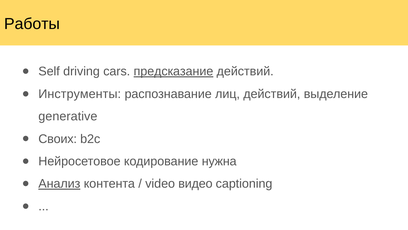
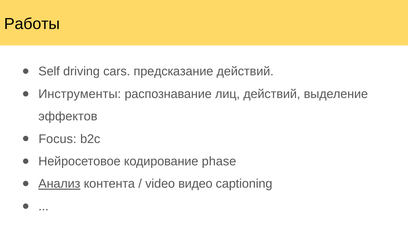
предсказание underline: present -> none (173, 71)
generative: generative -> эффектов (68, 116)
Своих: Своих -> Focus (58, 139)
нужна: нужна -> phase (219, 161)
